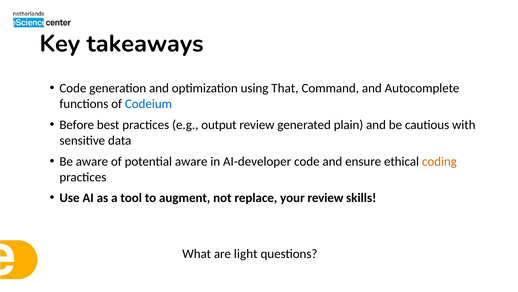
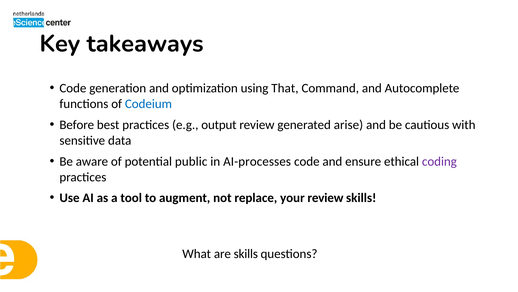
plain: plain -> arise (348, 125)
potential aware: aware -> public (191, 161)
AI-developer: AI-developer -> AI-processes (257, 161)
coding colour: orange -> purple (439, 161)
are light: light -> skills (246, 253)
